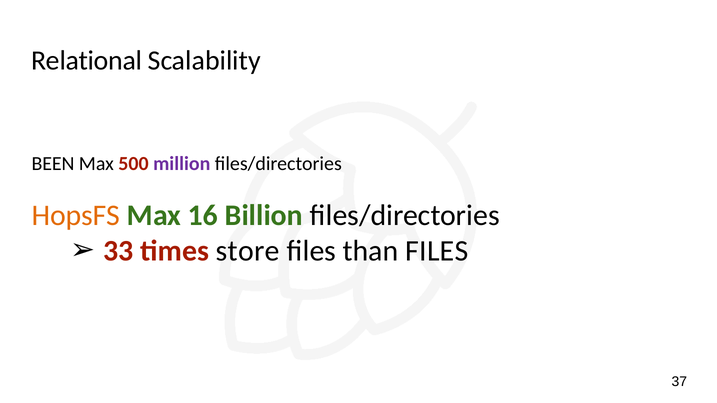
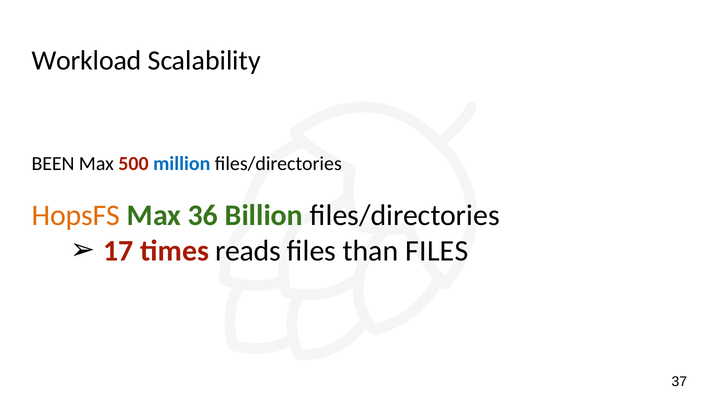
Relational: Relational -> Workload (87, 61)
million colour: purple -> blue (182, 164)
16: 16 -> 36 (203, 215)
33: 33 -> 17 (118, 251)
store: store -> reads (248, 251)
